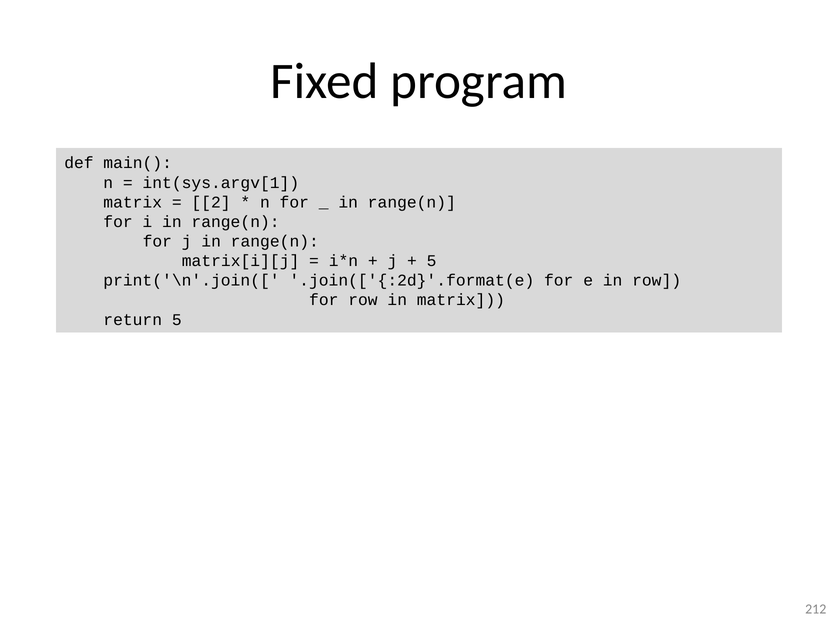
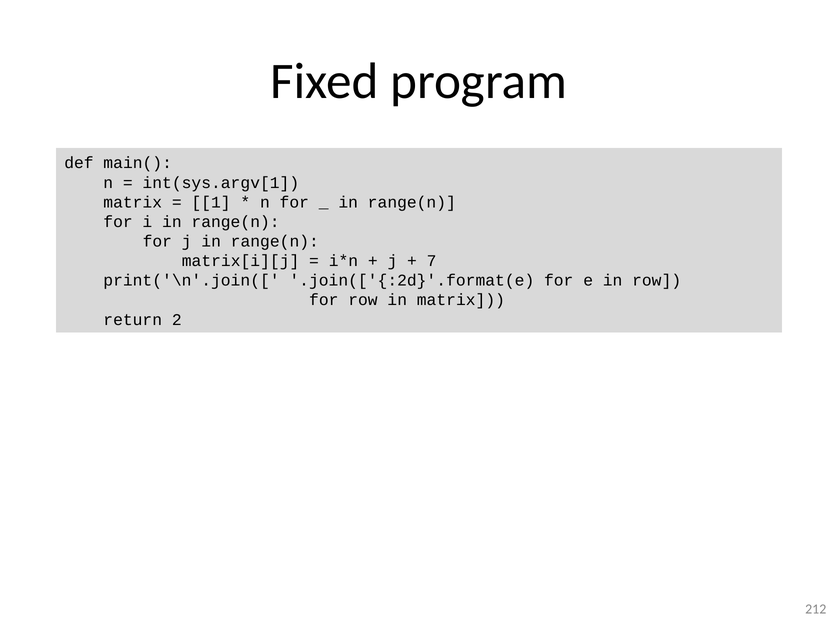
2: 2 -> 1 (211, 202)
5: 5 -> 7 (432, 261)
return 5: 5 -> 2 (177, 319)
